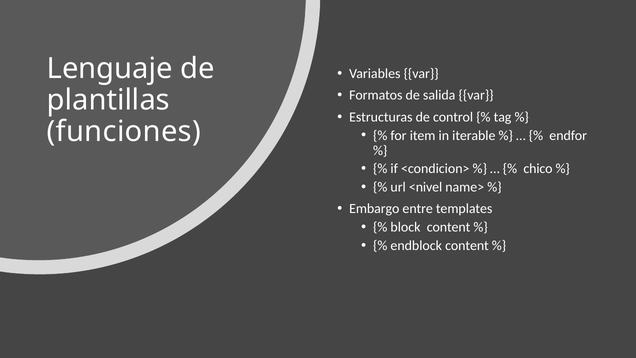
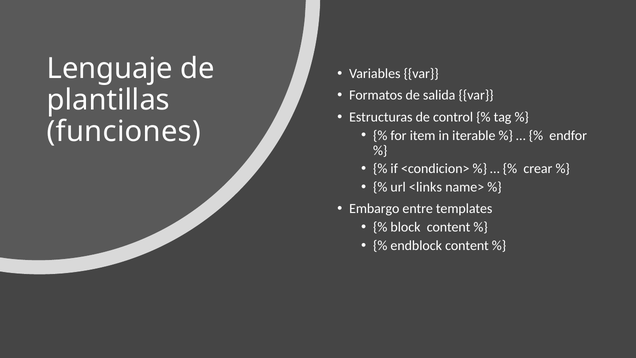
chico: chico -> crear (538, 169)
<nivel: <nivel -> <links (425, 187)
